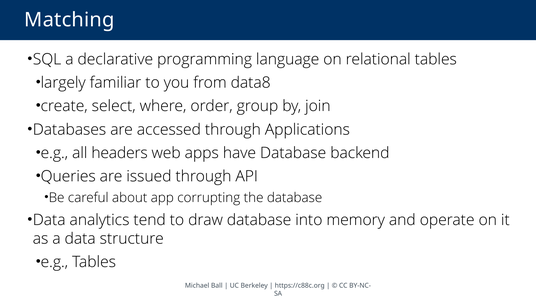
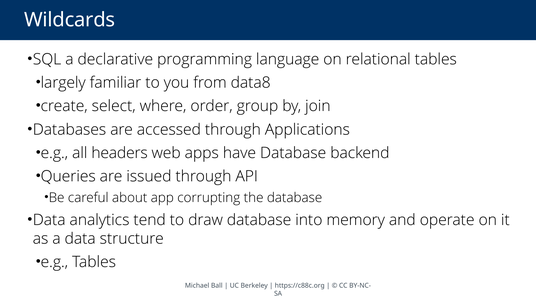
Matching: Matching -> Wildcards (70, 20)
